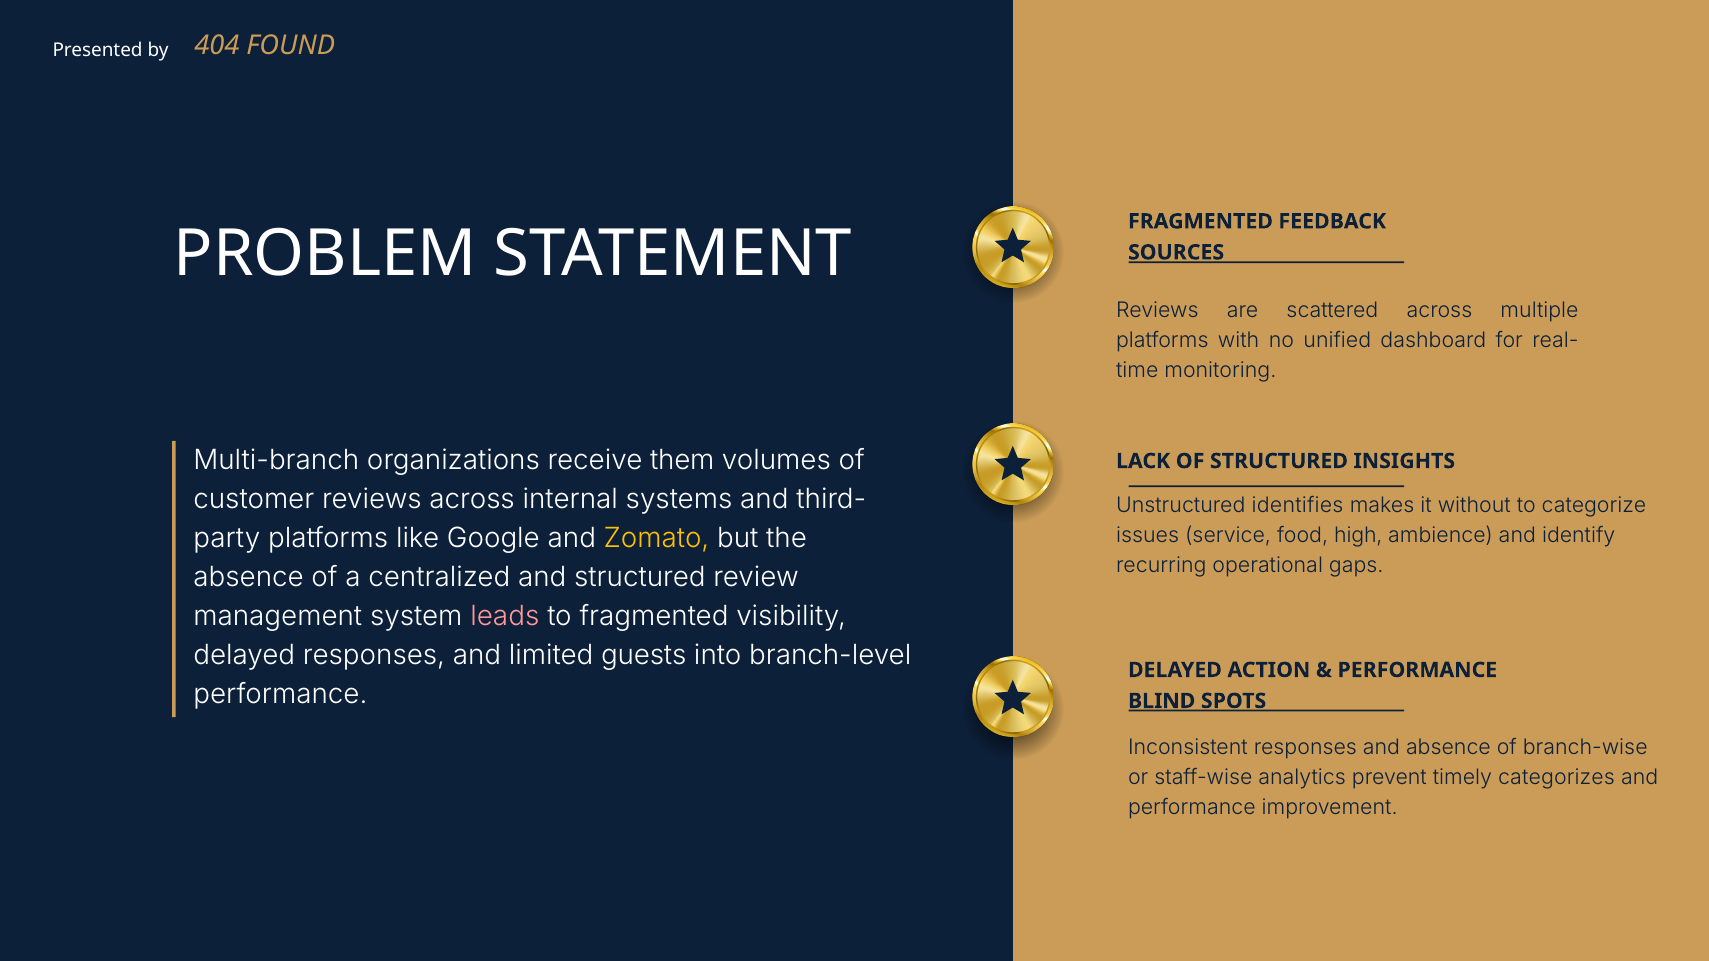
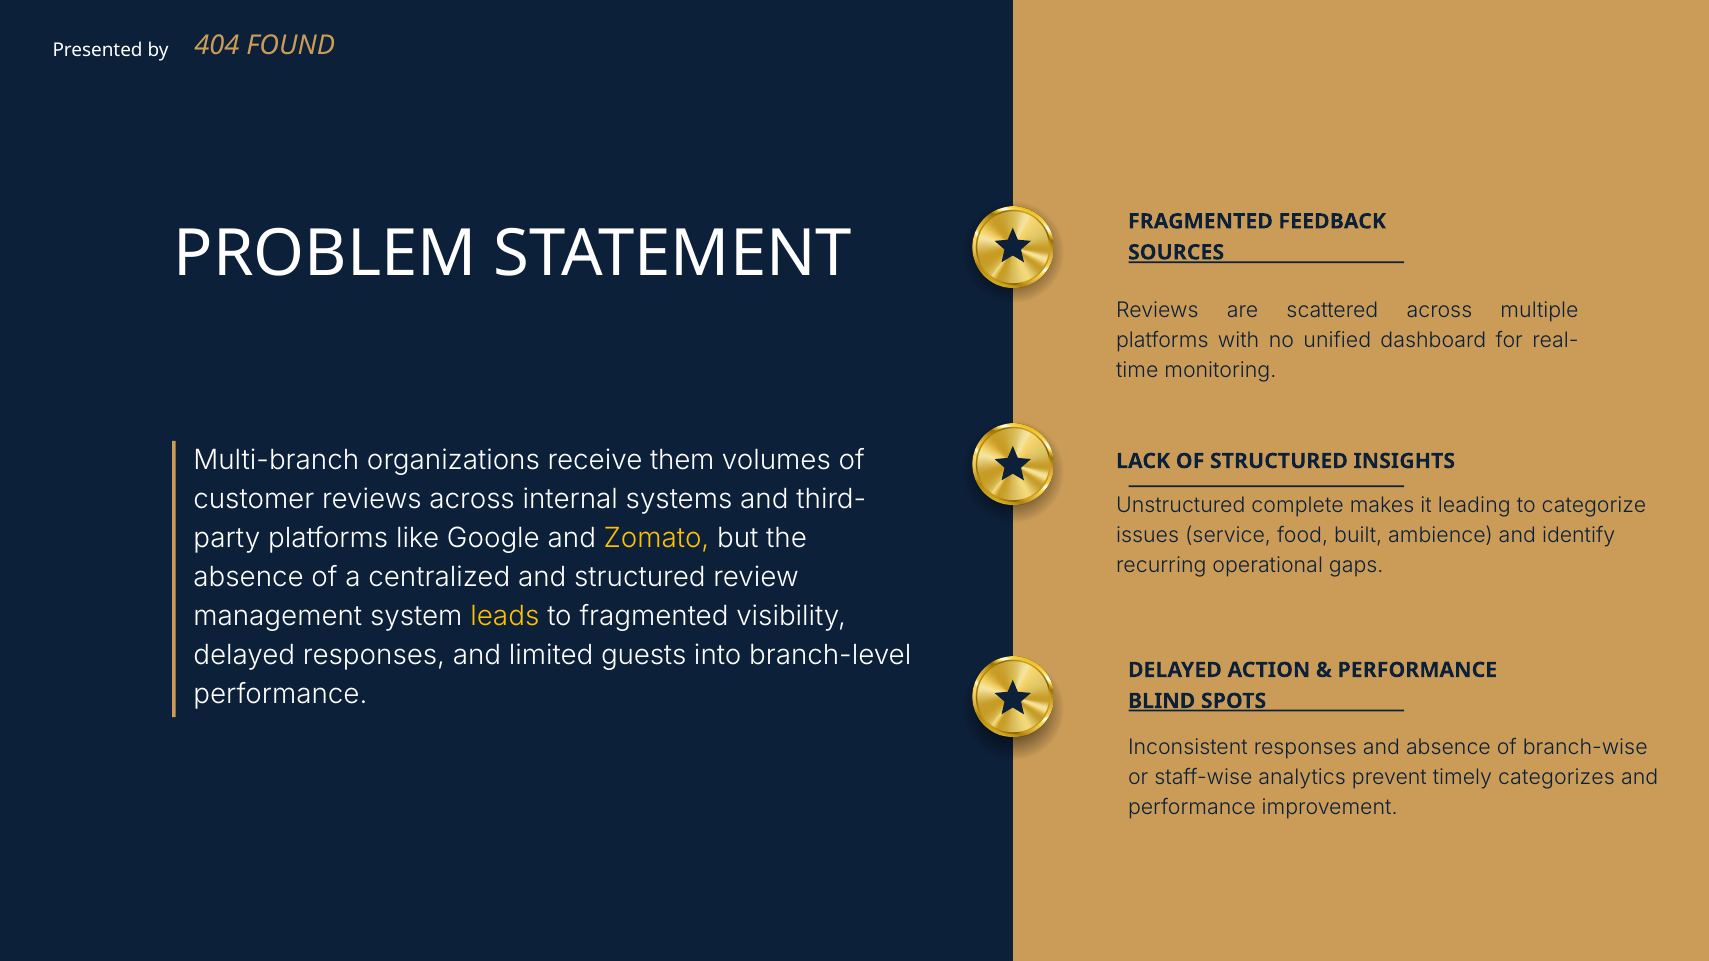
identifies: identifies -> complete (1298, 506)
without: without -> leading (1474, 506)
high: high -> built (1358, 536)
leads colour: pink -> yellow (505, 616)
